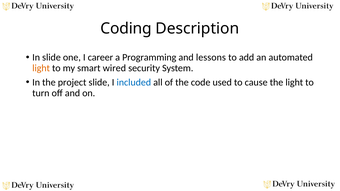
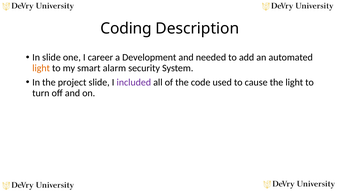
Programming: Programming -> Development (149, 57)
lessons: lessons -> needed (211, 57)
wired: wired -> alarm (114, 68)
included colour: blue -> purple (134, 82)
